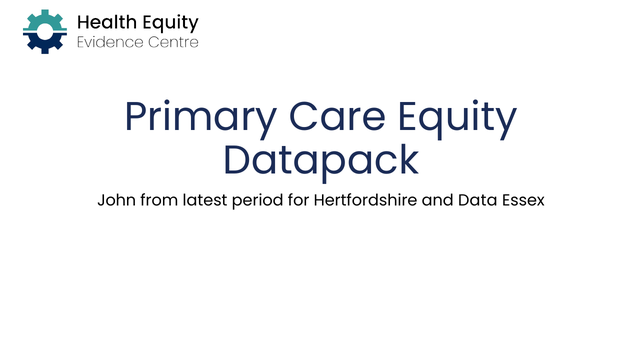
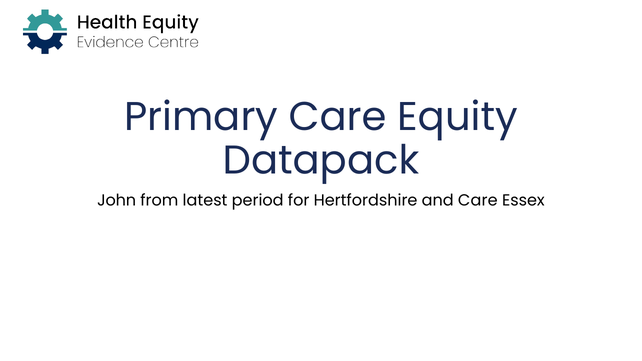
and Data: Data -> Care (478, 201)
